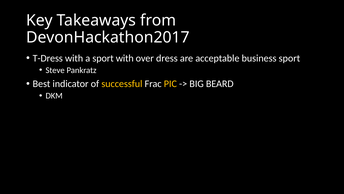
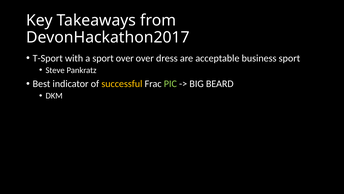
T-Dress: T-Dress -> T-Sport (48, 58)
sport with: with -> over (125, 58)
PIC colour: yellow -> light green (170, 84)
